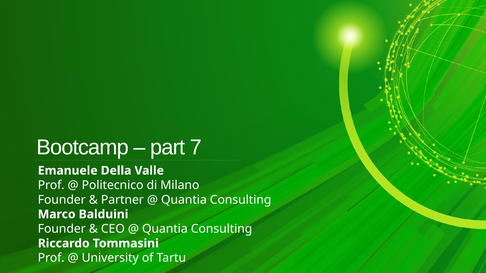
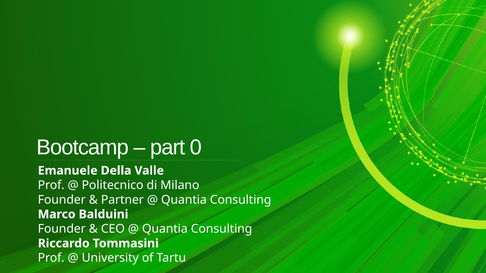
7: 7 -> 0 (196, 148)
